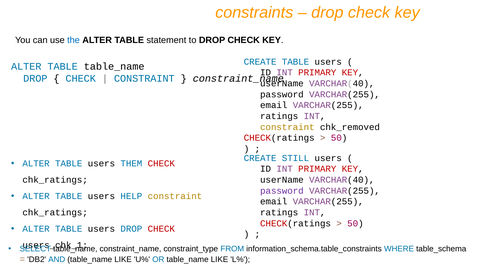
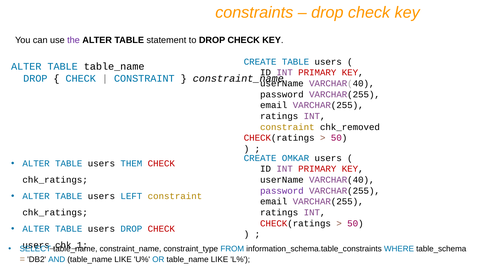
the colour: blue -> purple (73, 40)
STILL: STILL -> OMKAR (296, 158)
HELP: HELP -> LEFT (131, 196)
